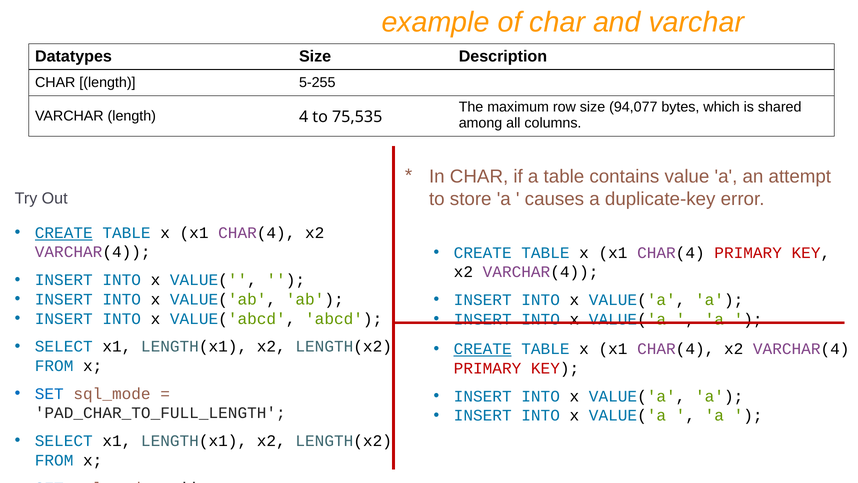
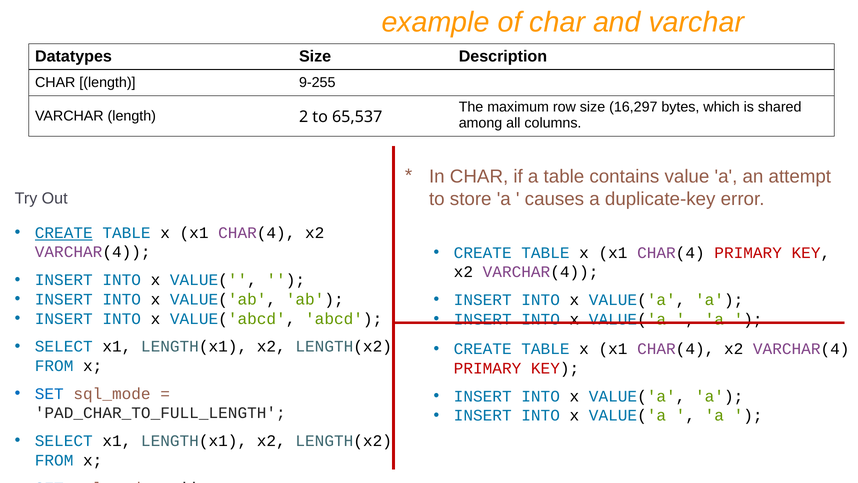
5-255: 5-255 -> 9-255 (317, 83)
94,077: 94,077 -> 16,297 (633, 107)
4: 4 -> 2 (304, 117)
75,535: 75,535 -> 65,537 (357, 117)
CREATE underline: present -> none (483, 349)
